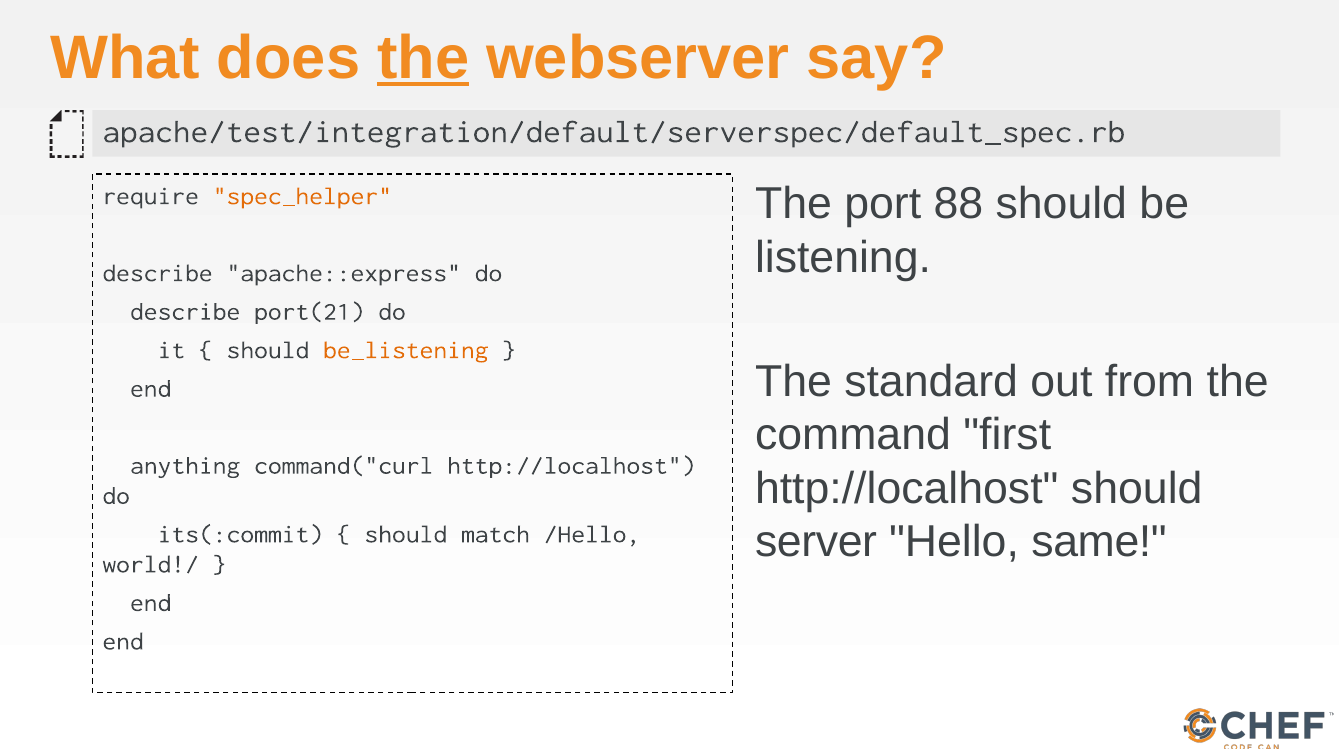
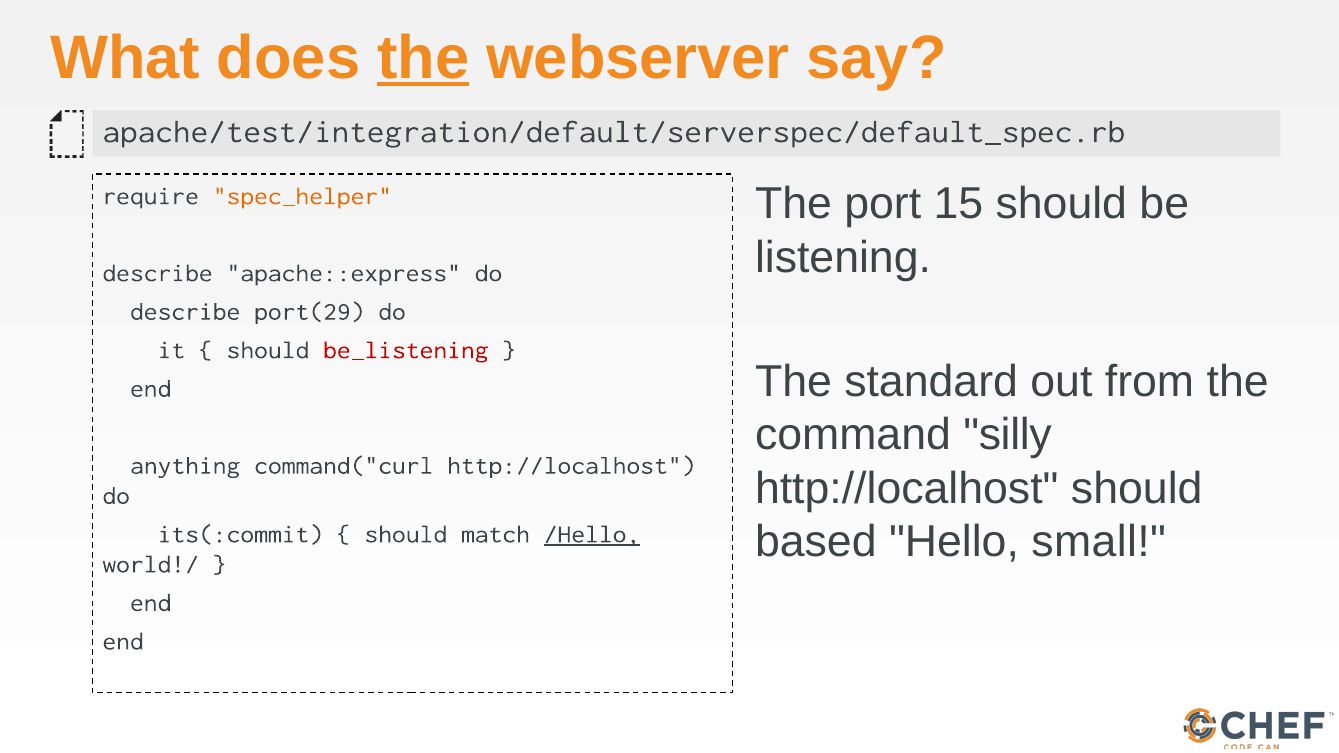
88: 88 -> 15 (958, 204)
port(21: port(21 -> port(29 (309, 311)
be_listening colour: orange -> red (406, 350)
first: first -> silly (1008, 435)
server: server -> based (816, 542)
same: same -> small (1099, 542)
/Hello underline: none -> present (592, 534)
